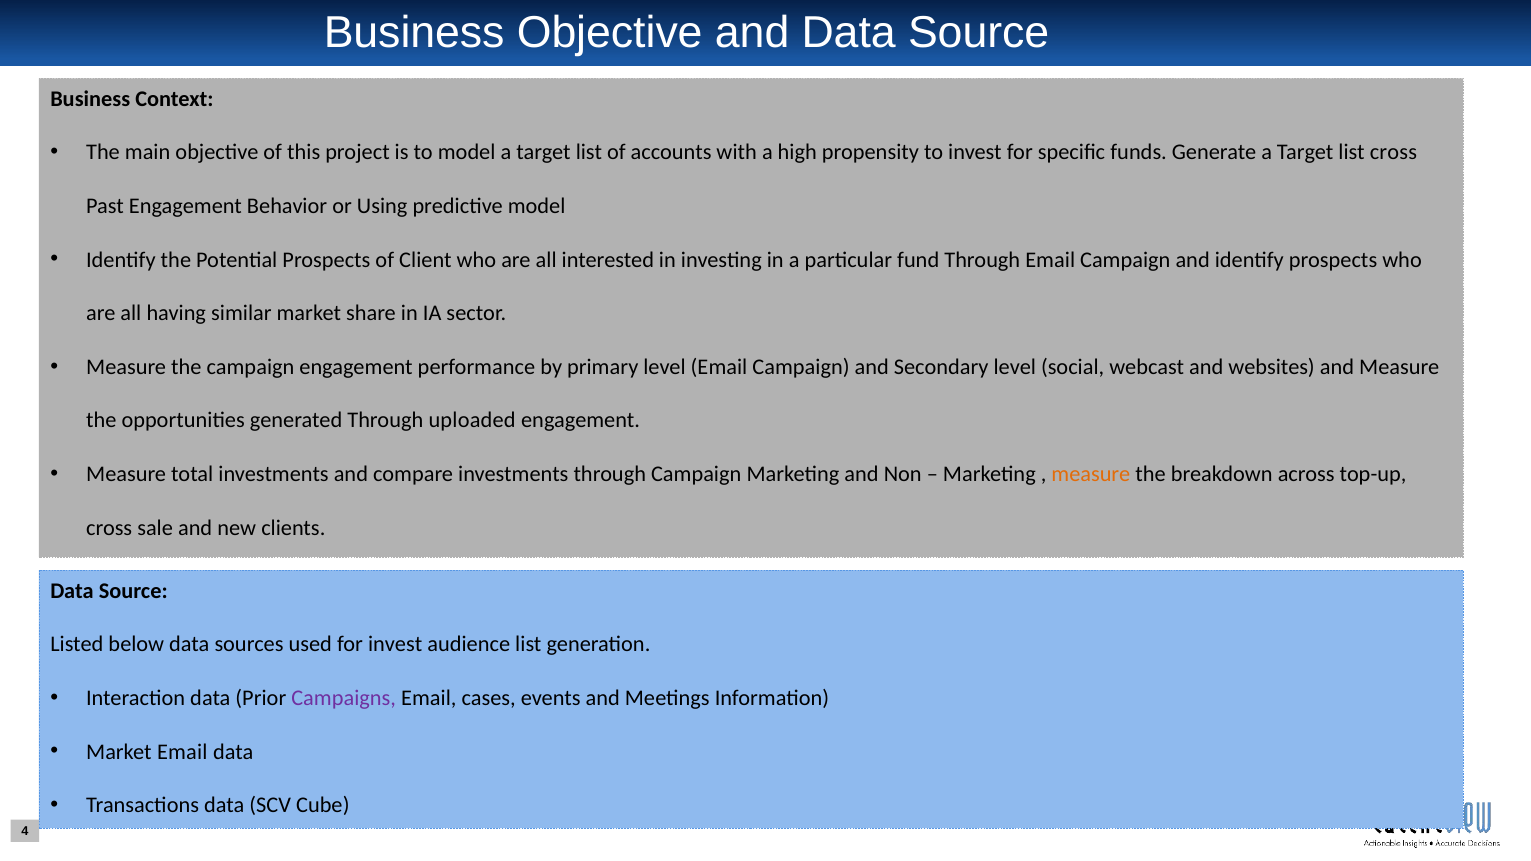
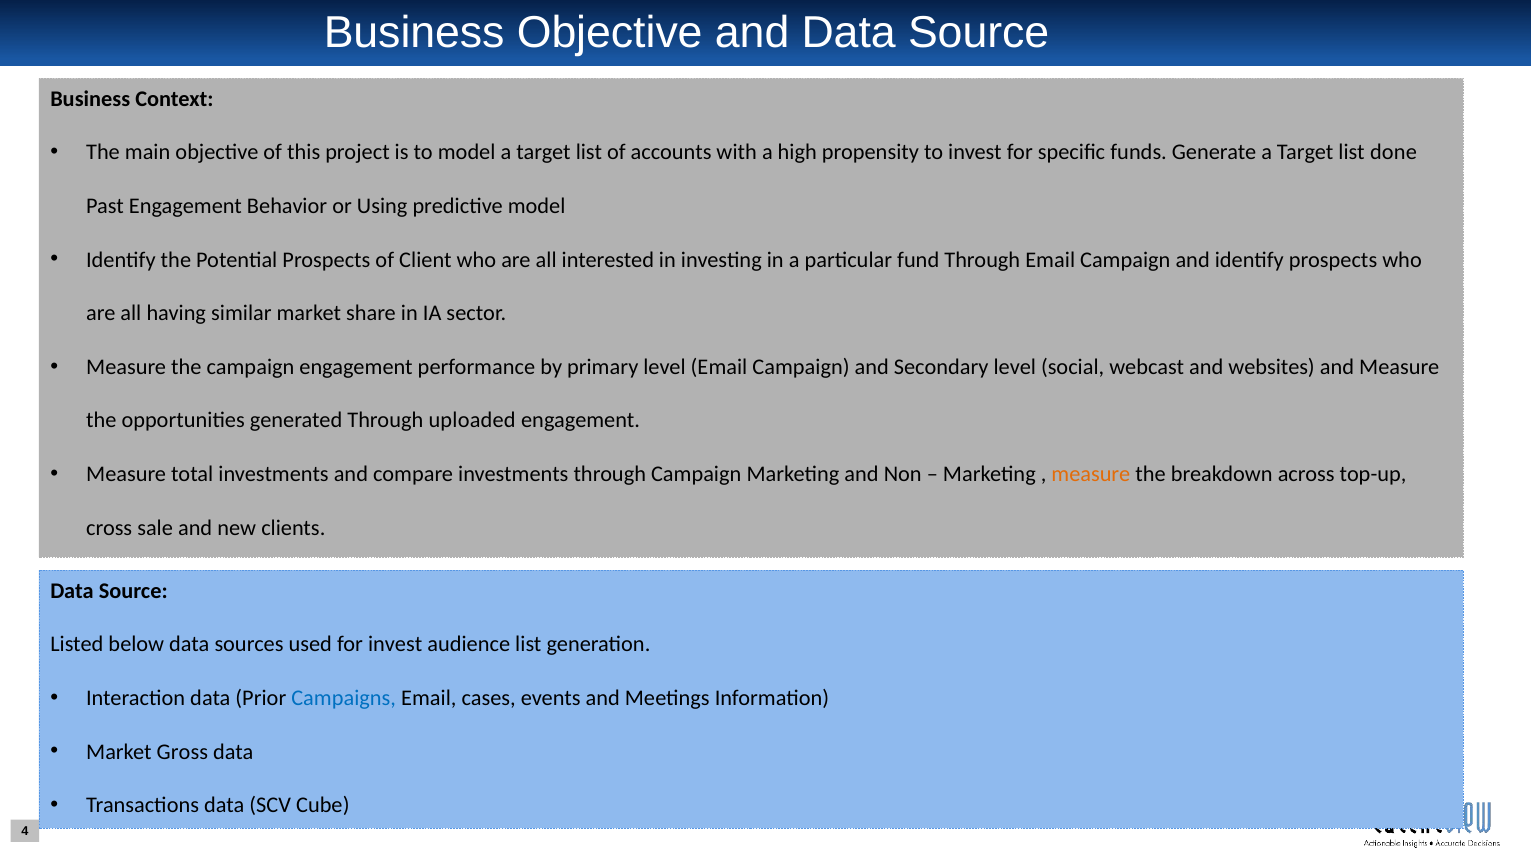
list cross: cross -> done (1394, 153)
Campaigns colour: purple -> blue (344, 698)
Market Email: Email -> Gross (182, 752)
